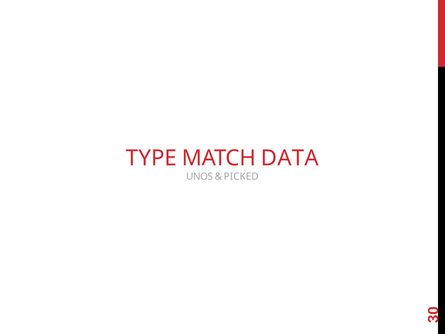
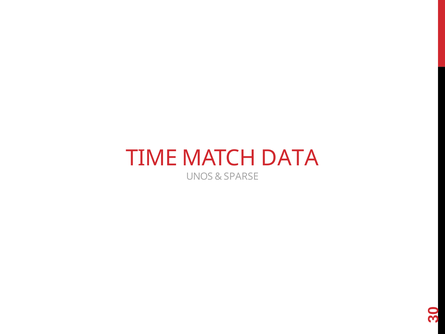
TYPE: TYPE -> TIME (152, 158)
PICKED: PICKED -> SPARSE (241, 176)
